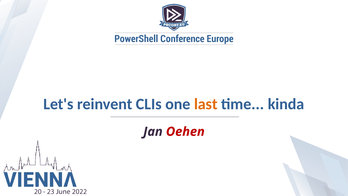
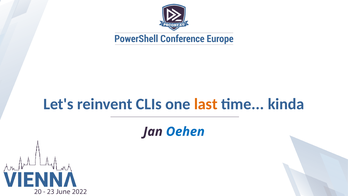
Oehen colour: red -> blue (185, 131)
